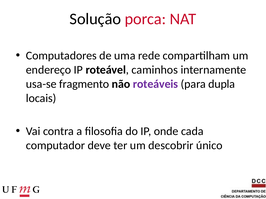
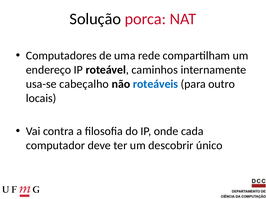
fragmento: fragmento -> cabeçalho (84, 84)
roteáveis colour: purple -> blue (156, 84)
dupla: dupla -> outro (222, 84)
